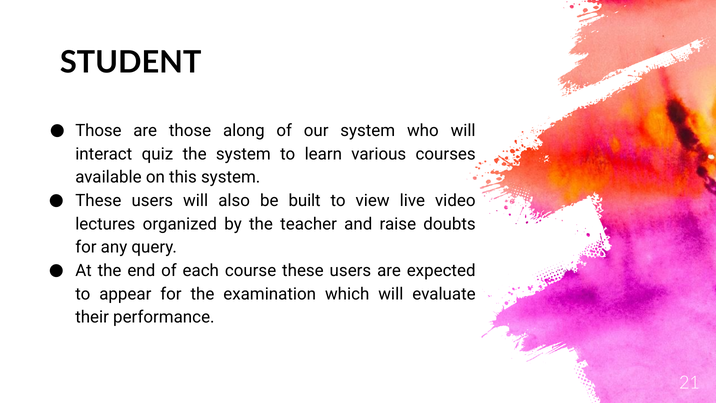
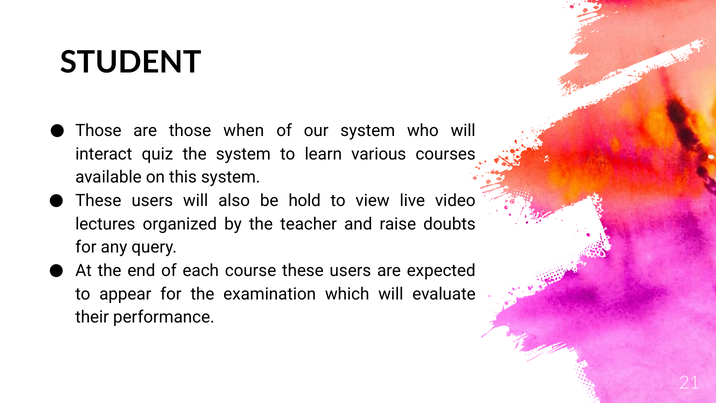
along: along -> when (244, 131)
built: built -> hold (305, 201)
